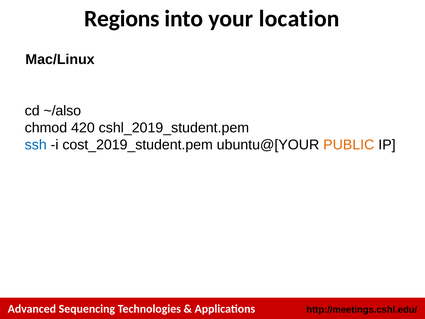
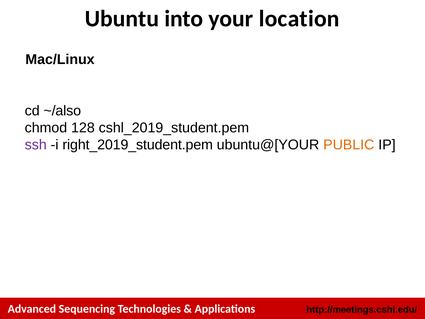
Regions: Regions -> Ubuntu (122, 19)
420: 420 -> 128 (83, 128)
ssh colour: blue -> purple (36, 145)
cost_2019_student.pem: cost_2019_student.pem -> right_2019_student.pem (138, 145)
